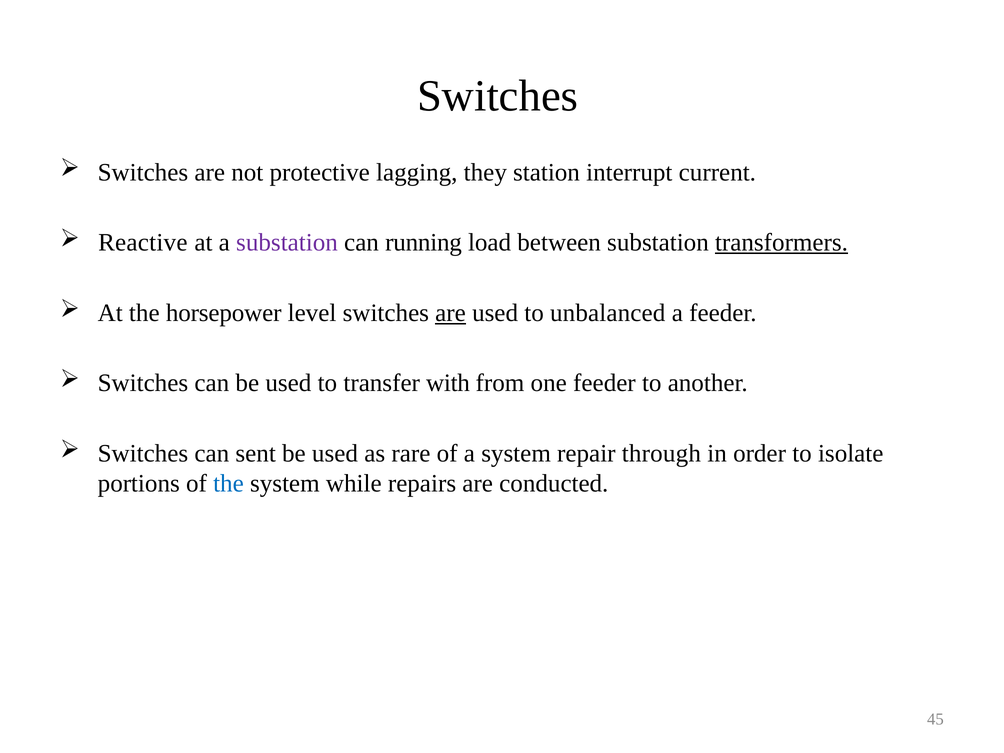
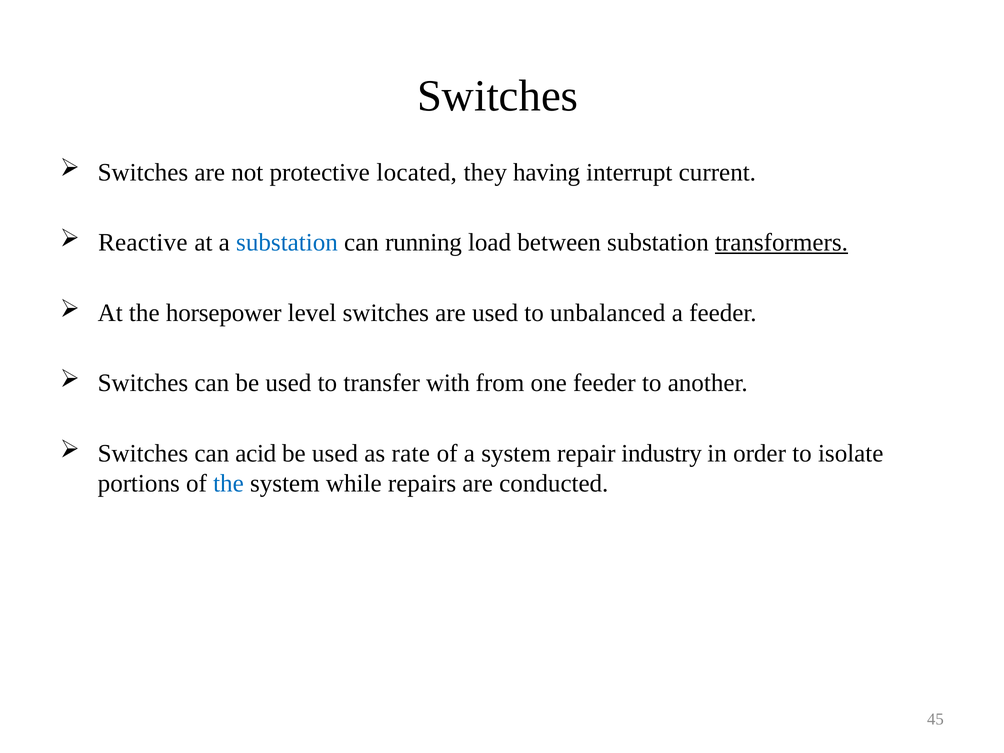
lagging: lagging -> located (417, 172)
station: station -> having (547, 172)
substation colour: purple -> blue (287, 243)
are underline: present -> none (451, 313)
sent: sent -> acid (256, 453)
rare: rare -> rate (411, 453)
through: through -> industry (662, 453)
